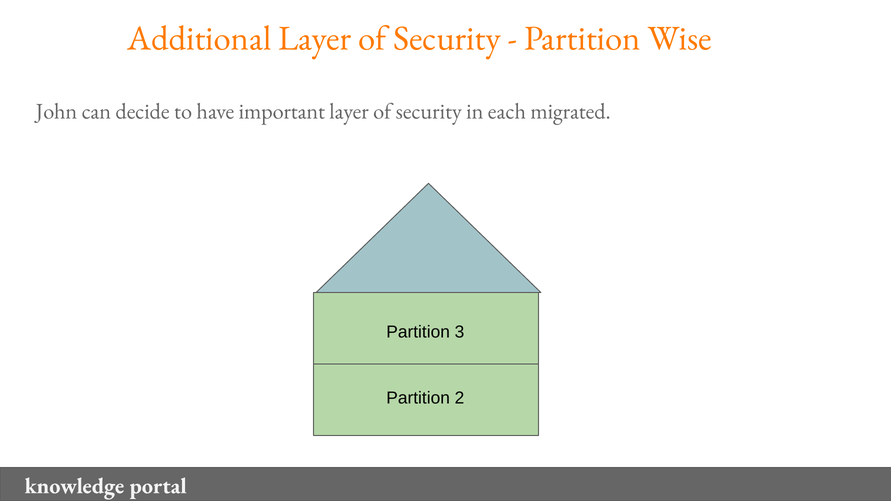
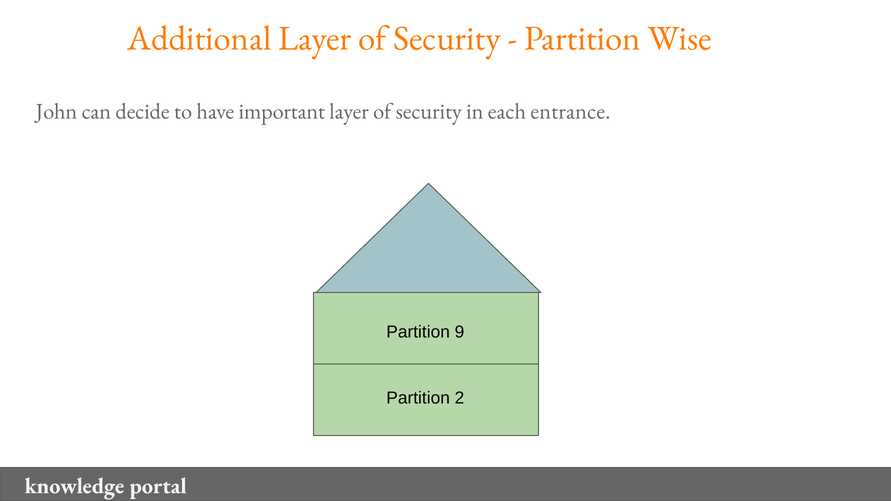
migrated: migrated -> entrance (570, 111)
3: 3 -> 9 (460, 332)
